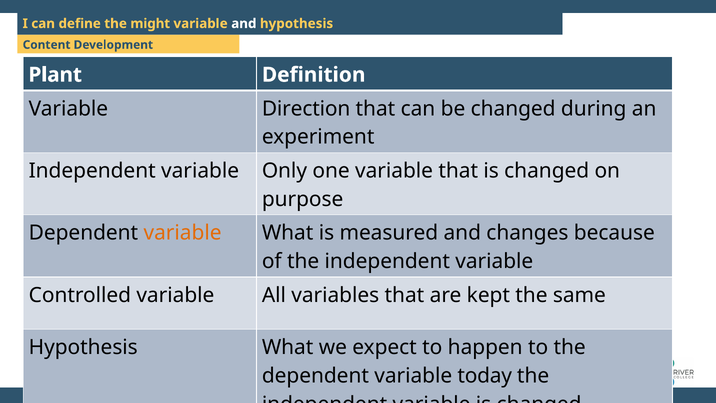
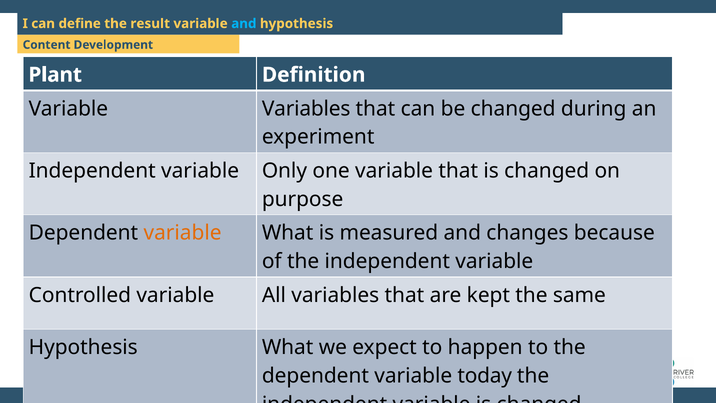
might: might -> result (150, 24)
and colour: white -> light blue (244, 24)
Variable Direction: Direction -> Variables (306, 109)
